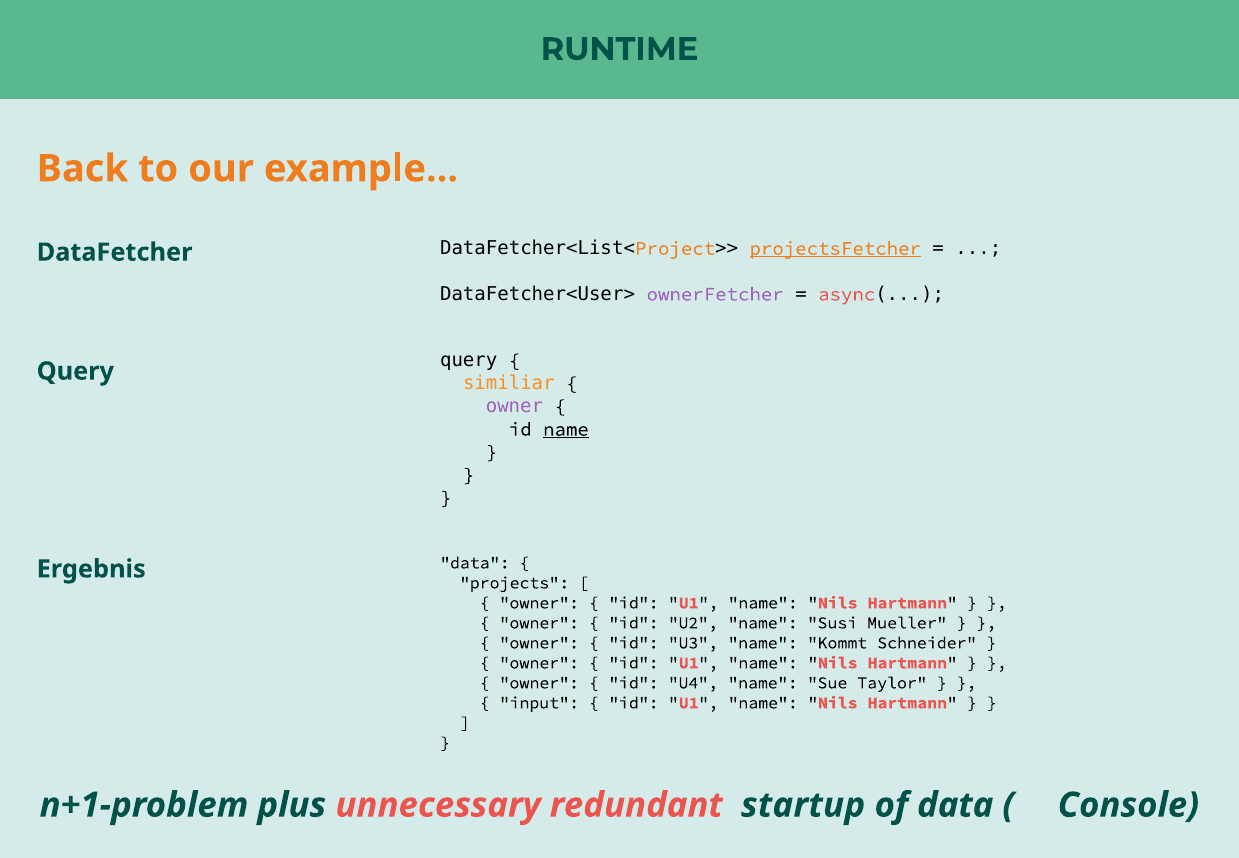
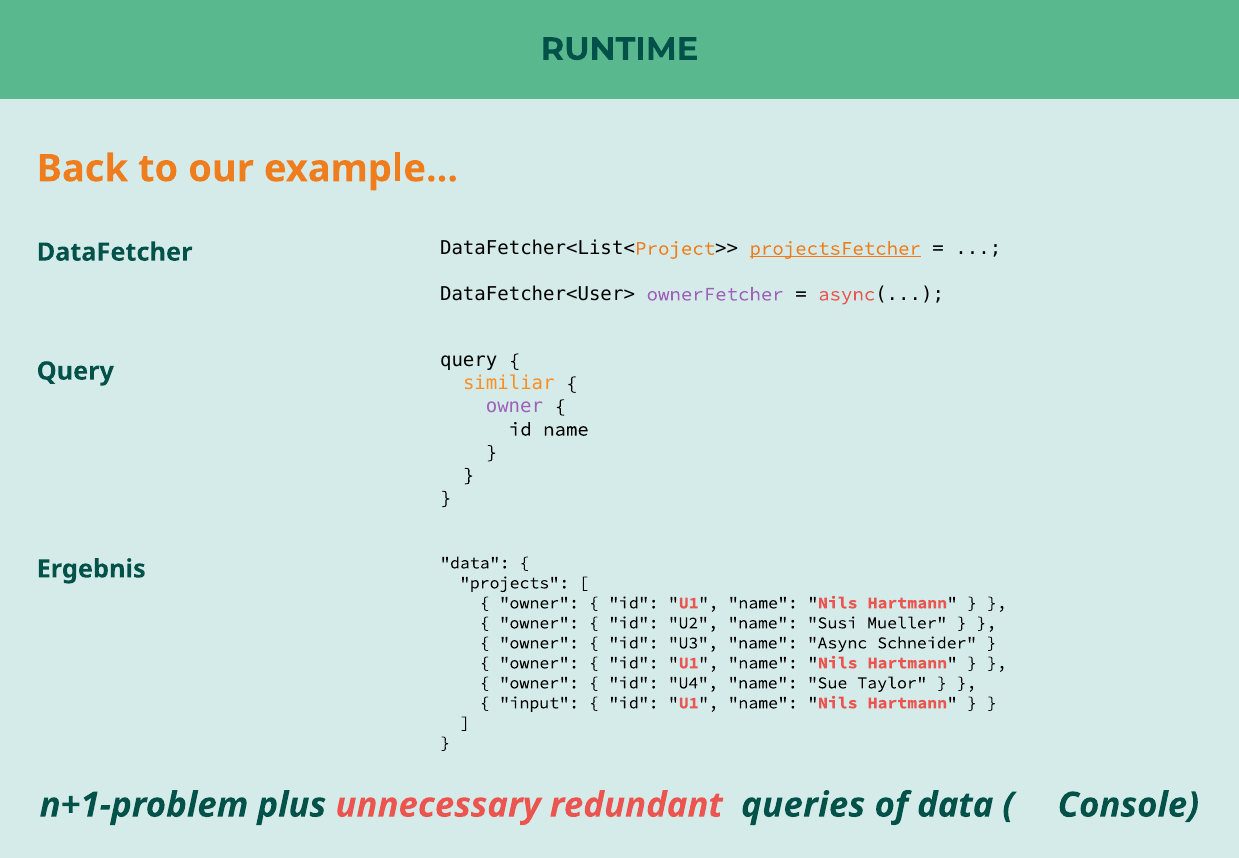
name underline: present -> none (566, 429)
name Kommt: Kommt -> Async (837, 643)
startup: startup -> queries (803, 805)
